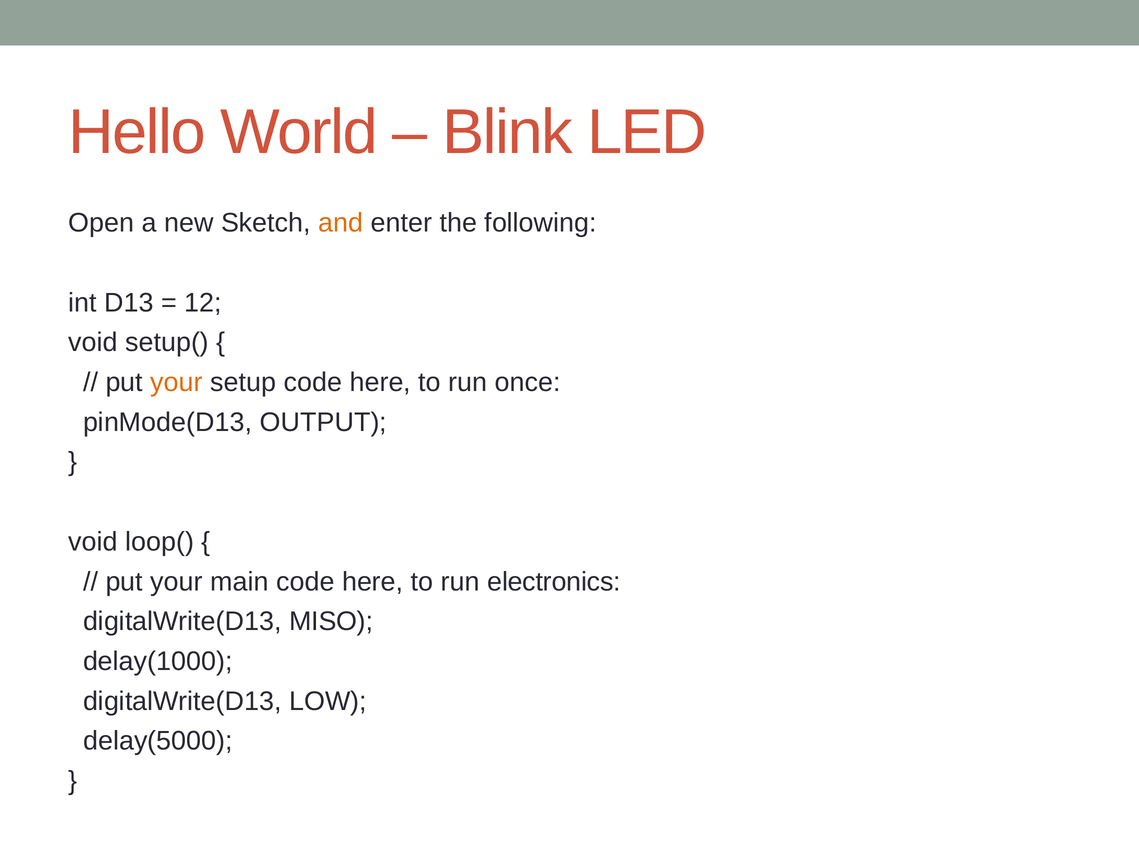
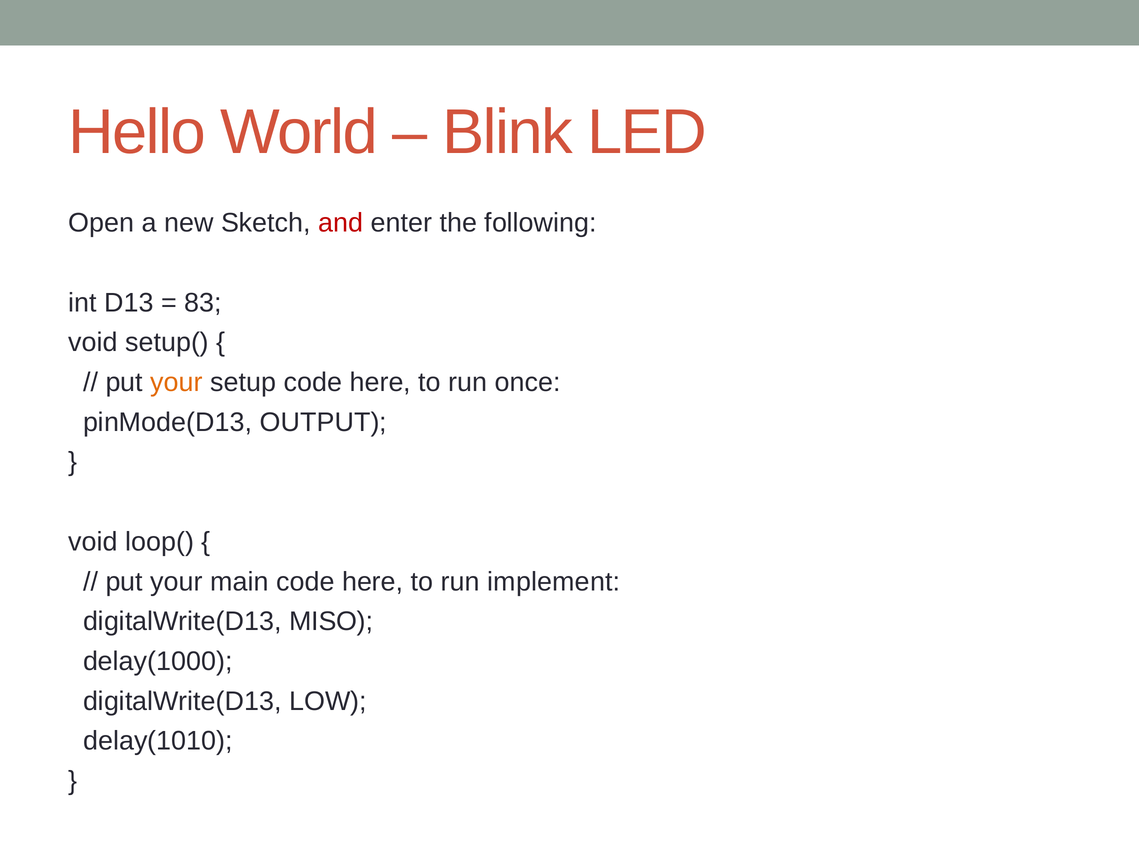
and colour: orange -> red (341, 223)
12: 12 -> 83 (203, 303)
electronics: electronics -> implement (554, 582)
delay(5000: delay(5000 -> delay(1010 (158, 741)
